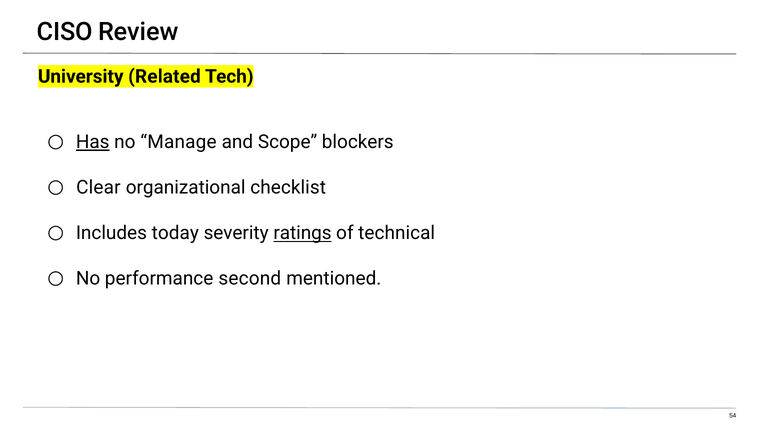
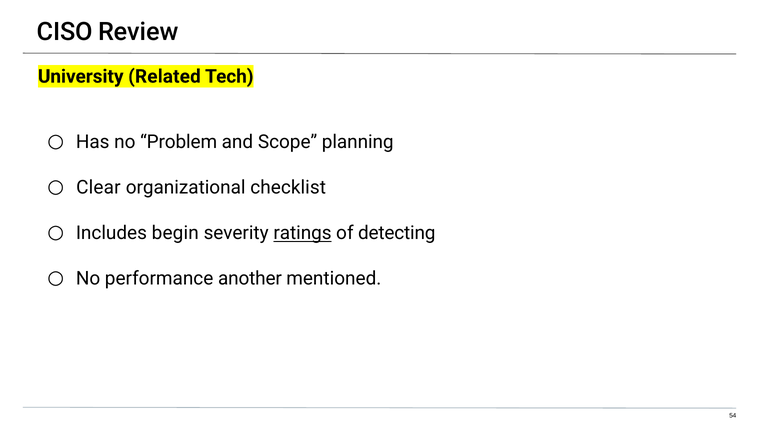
Has underline: present -> none (93, 142)
Manage: Manage -> Problem (179, 142)
blockers: blockers -> planning (358, 142)
today: today -> begin (175, 233)
technical: technical -> detecting (397, 233)
second: second -> another (250, 279)
